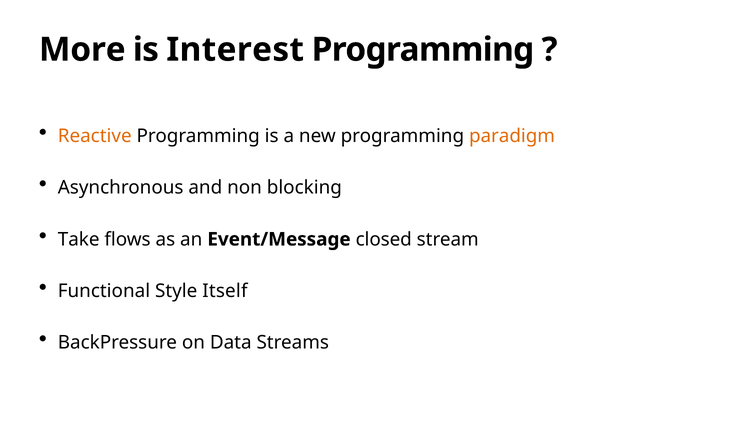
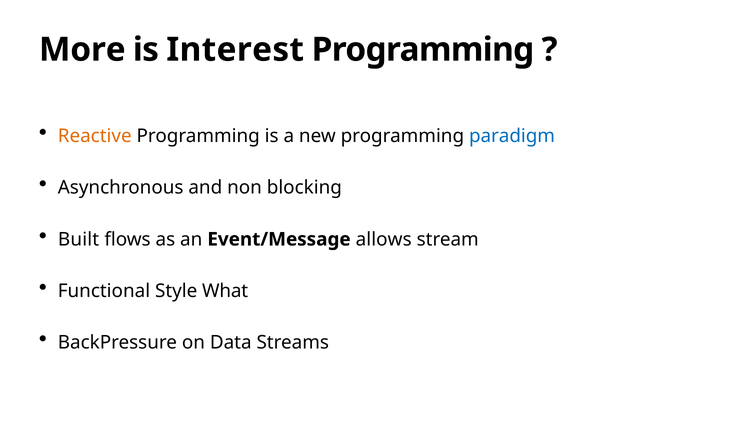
paradigm colour: orange -> blue (512, 136)
Take: Take -> Built (79, 239)
closed: closed -> allows (384, 239)
Itself: Itself -> What (225, 291)
